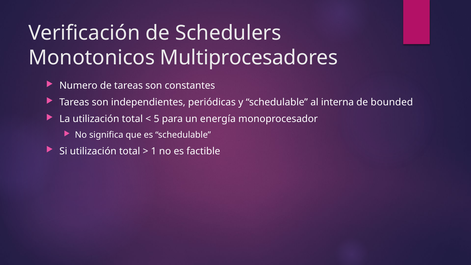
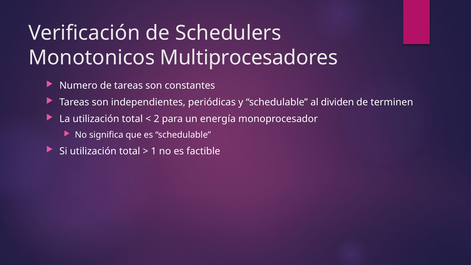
interna: interna -> dividen (337, 102)
bounded: bounded -> terminen (392, 102)
5: 5 -> 2 (156, 119)
